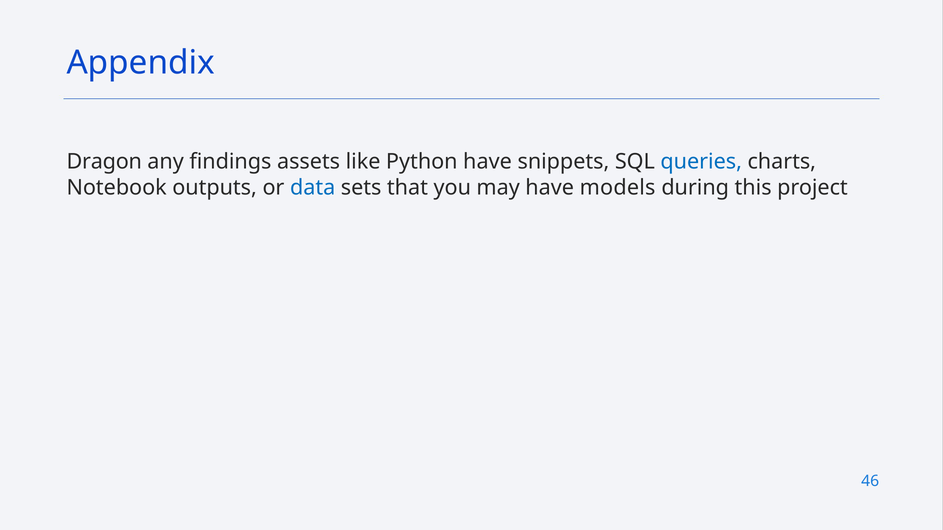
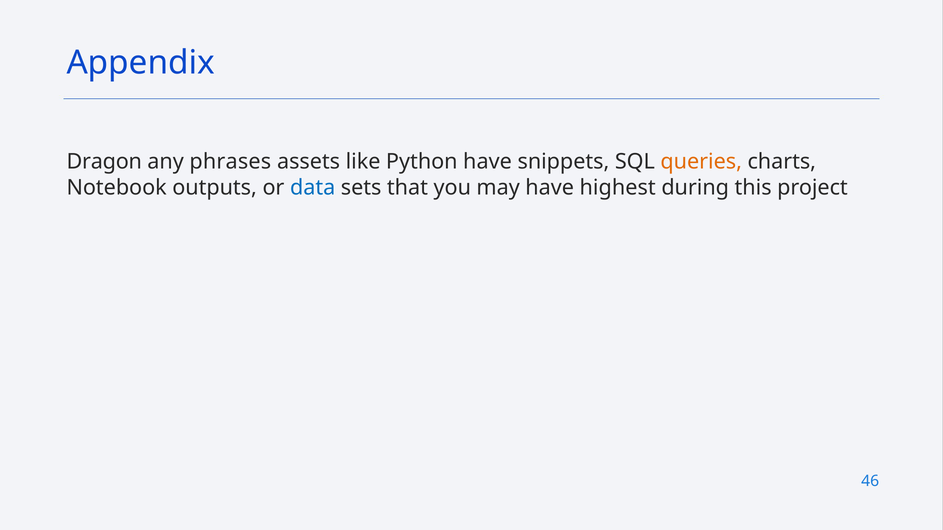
findings: findings -> phrases (230, 162)
queries colour: blue -> orange (701, 162)
models: models -> highest (618, 188)
